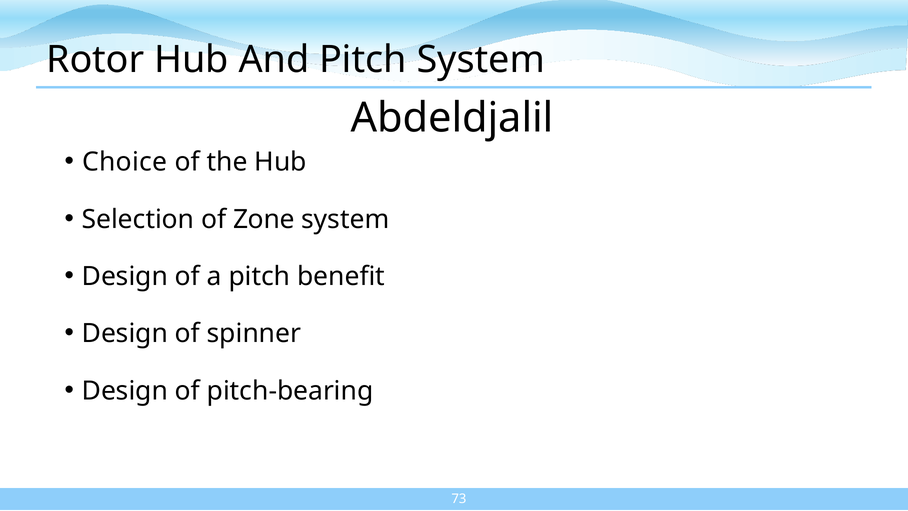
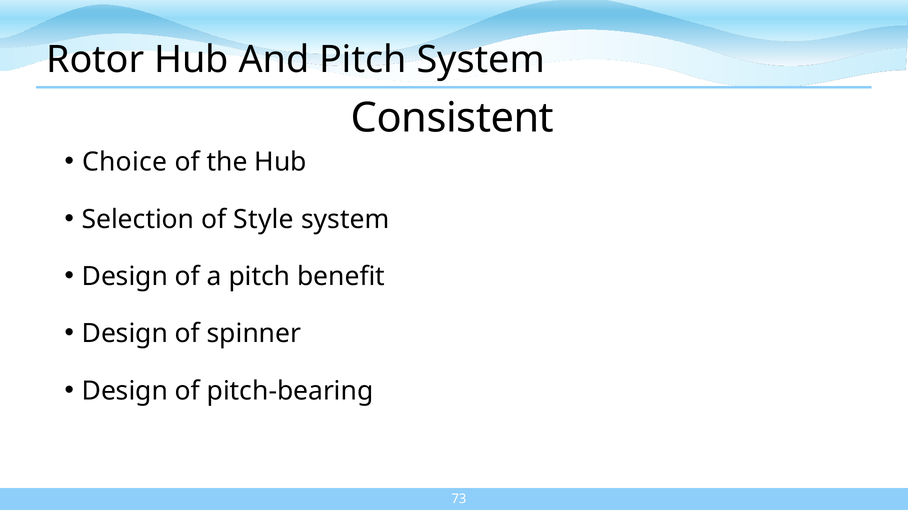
Abdeldjalil: Abdeldjalil -> Consistent (452, 118)
Zone: Zone -> Style (264, 219)
